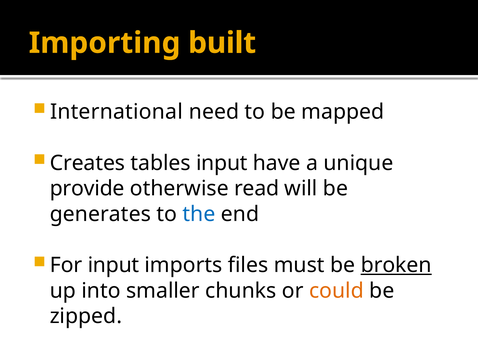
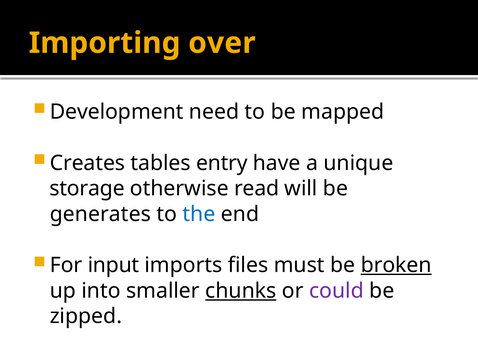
built: built -> over (222, 43)
International: International -> Development (117, 112)
tables input: input -> entry (222, 163)
provide: provide -> storage (87, 188)
chunks underline: none -> present (241, 290)
could colour: orange -> purple (336, 290)
